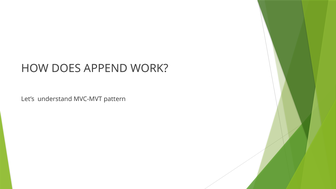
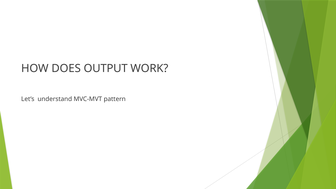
APPEND: APPEND -> OUTPUT (106, 68)
